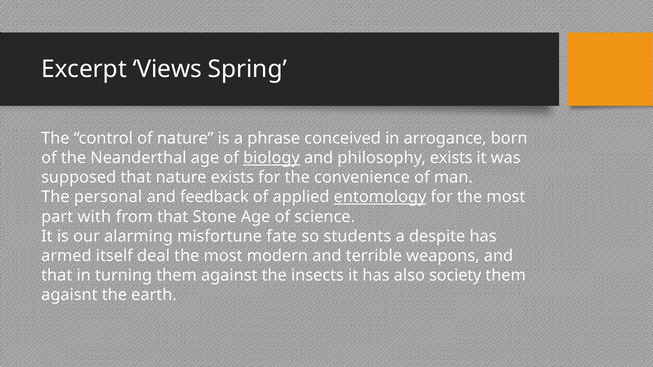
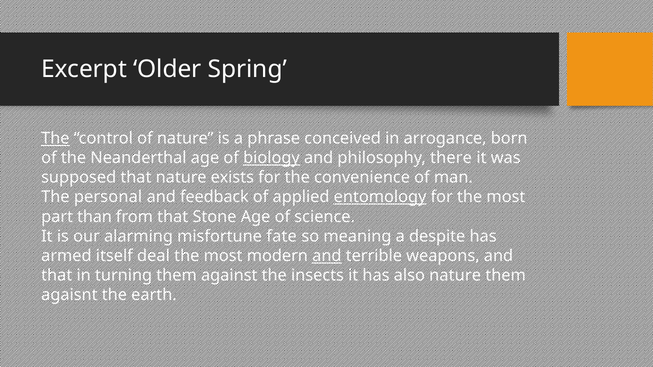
Views: Views -> Older (167, 69)
The underline: none -> present (55, 139)
philosophy exists: exists -> there (451, 158)
with: with -> than (95, 217)
students: students -> meaning (357, 236)
and underline: none -> present (327, 256)
also society: society -> nature (455, 276)
